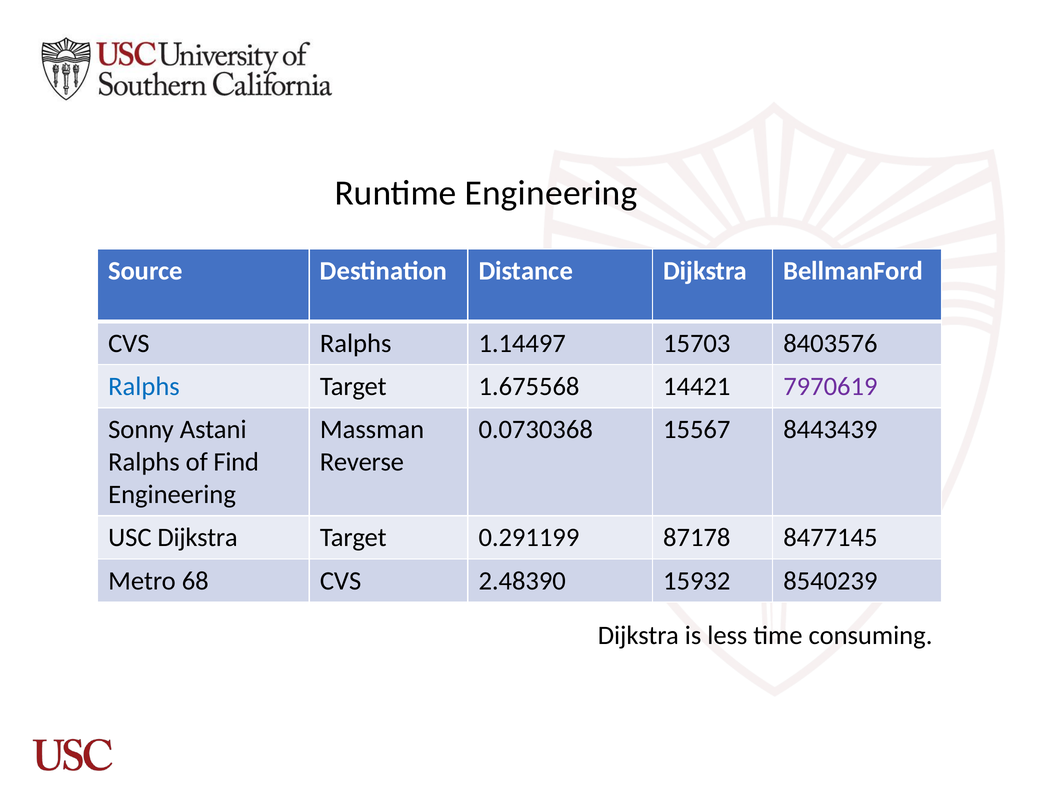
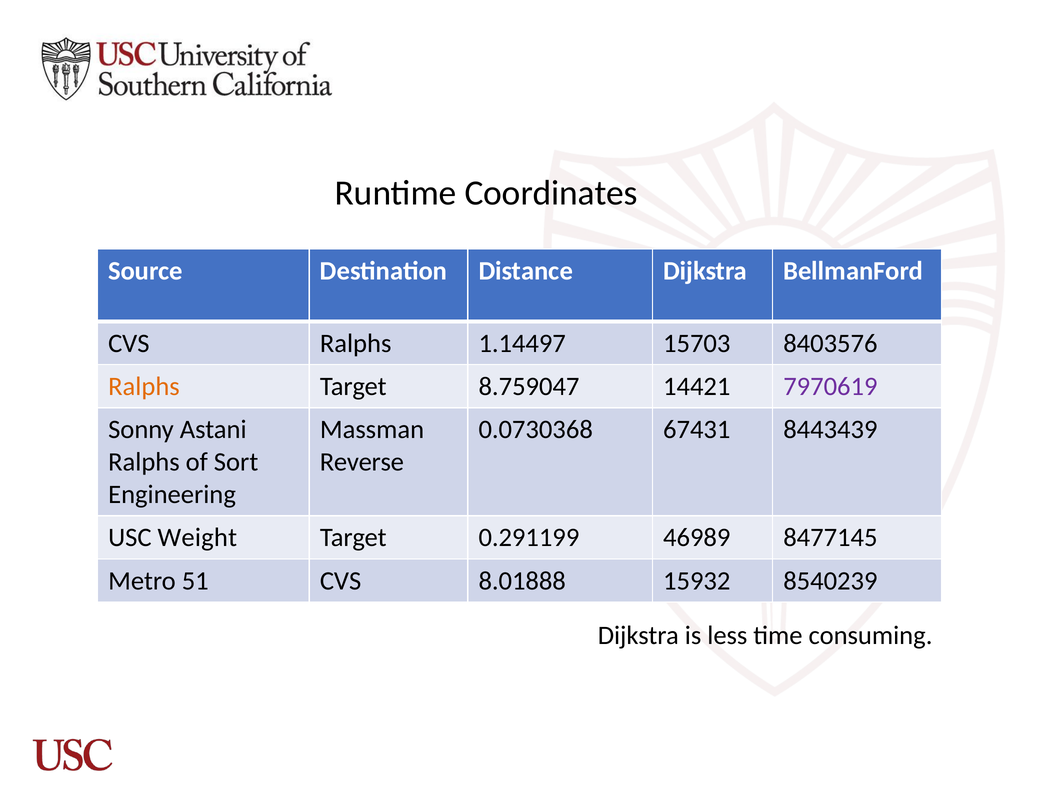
Runtime Engineering: Engineering -> Coordinates (551, 193)
Ralphs colour: blue -> orange (144, 386)
1.675568: 1.675568 -> 8.759047 (529, 386)
15567: 15567 -> 67431 (697, 430)
Find: Find -> Sort (236, 462)
USC Dijkstra: Dijkstra -> Weight (197, 538)
87178: 87178 -> 46989 (697, 538)
68: 68 -> 51 (195, 581)
2.48390: 2.48390 -> 8.01888 (522, 581)
